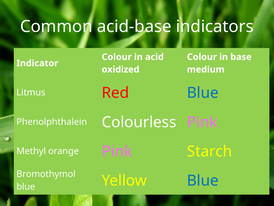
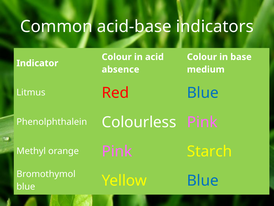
oxidized: oxidized -> absence (121, 69)
